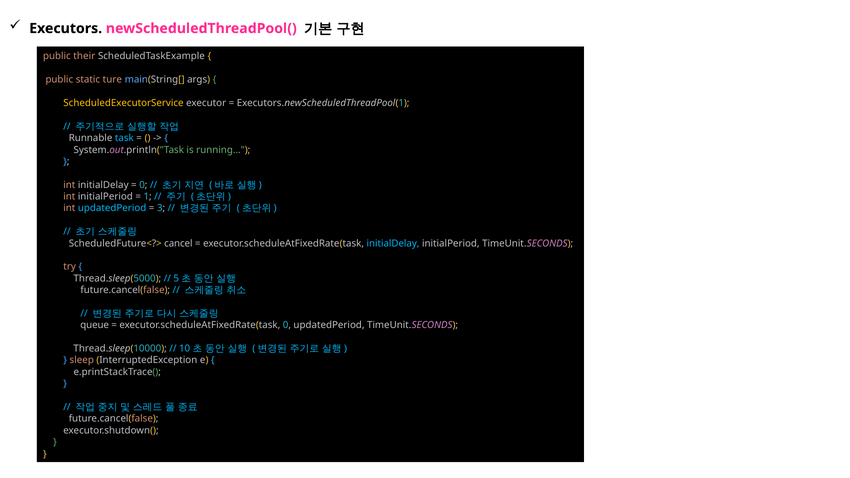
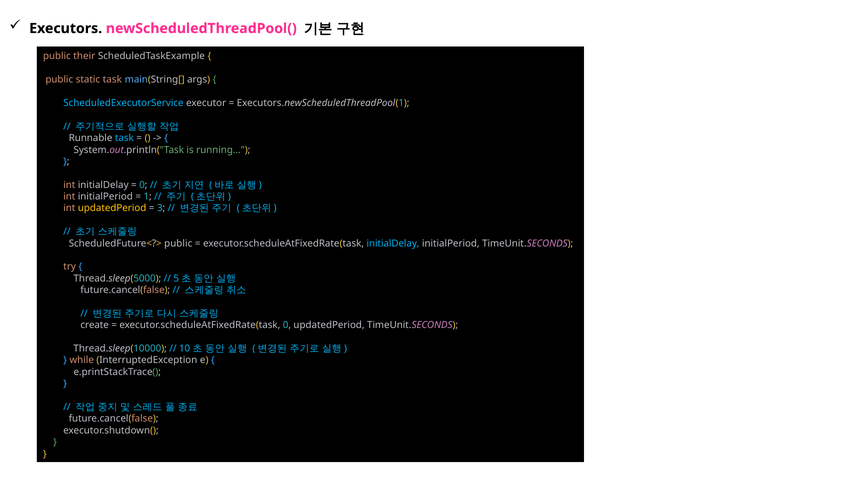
static ture: ture -> task (112, 80)
ScheduledExecutorService colour: yellow -> light blue (123, 103)
updatedPeriod colour: light blue -> yellow (112, 208)
ScheduledFuture<?> cancel: cancel -> public (178, 243)
queue: queue -> create (95, 325)
sleep: sleep -> while (82, 360)
